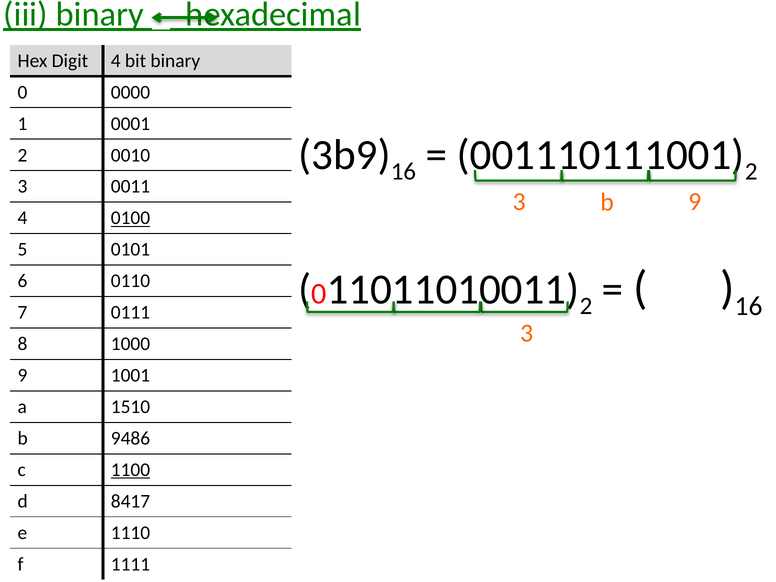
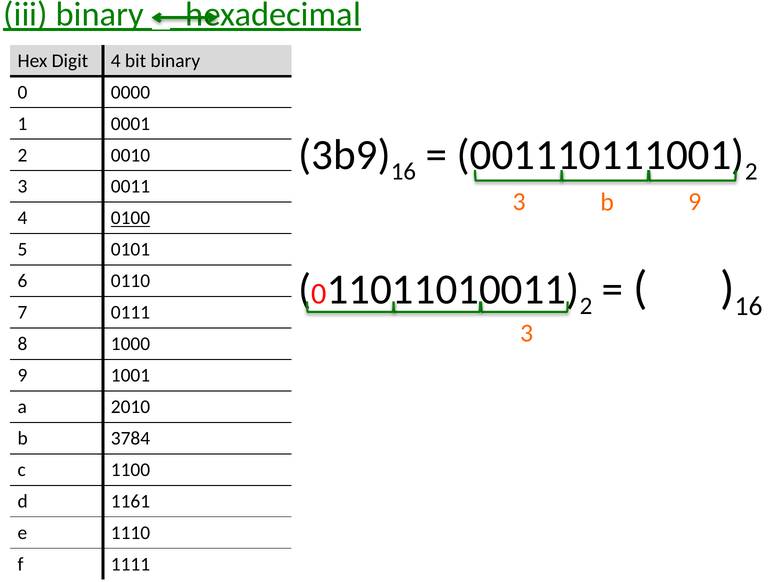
1510: 1510 -> 2010 (130, 407)
9486: 9486 -> 3784 (130, 438)
1100 underline: present -> none (130, 470)
8417: 8417 -> 1161 (130, 501)
